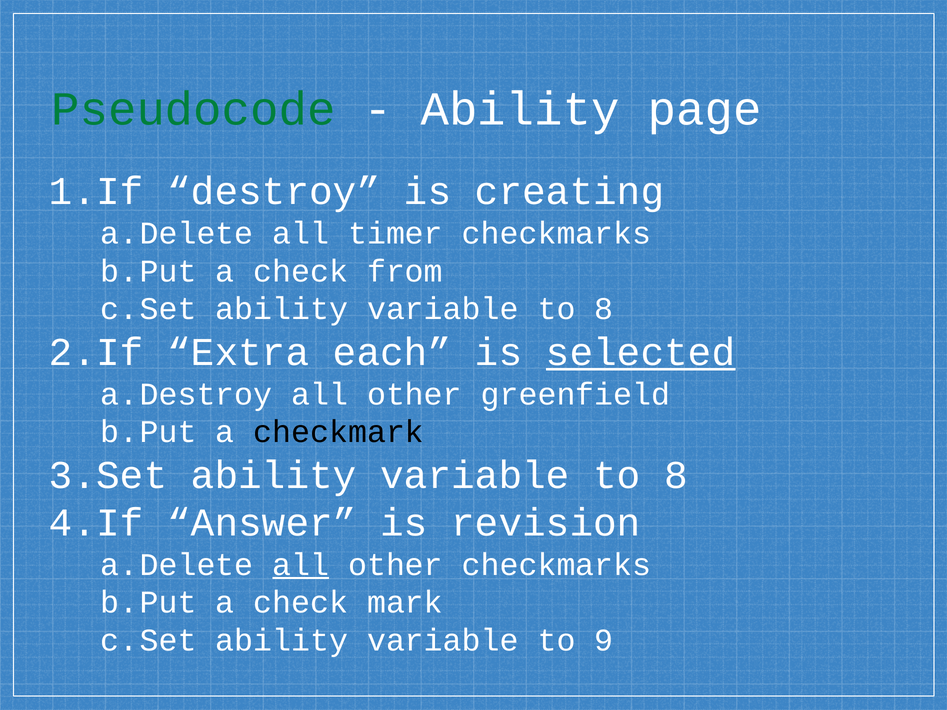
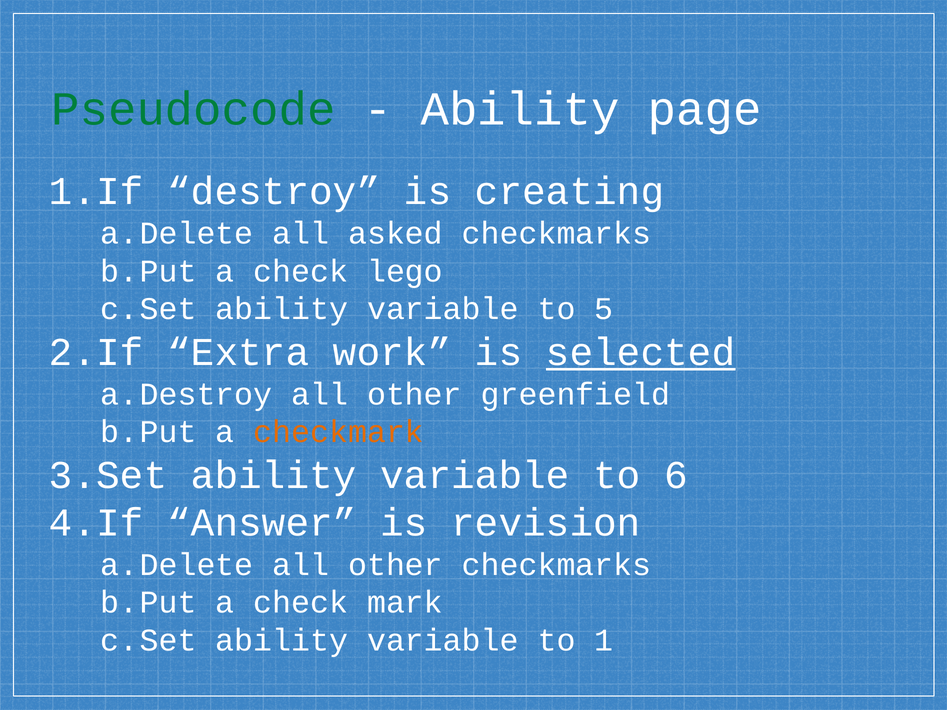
timer: timer -> asked (395, 233)
from: from -> lego (405, 271)
8: 8 -> 5 (604, 309)
each: each -> work (392, 352)
checkmark colour: black -> orange (339, 432)
8: 8 -> 6 (676, 475)
all underline: present -> none (301, 565)
9: 9 -> 1 (604, 641)
